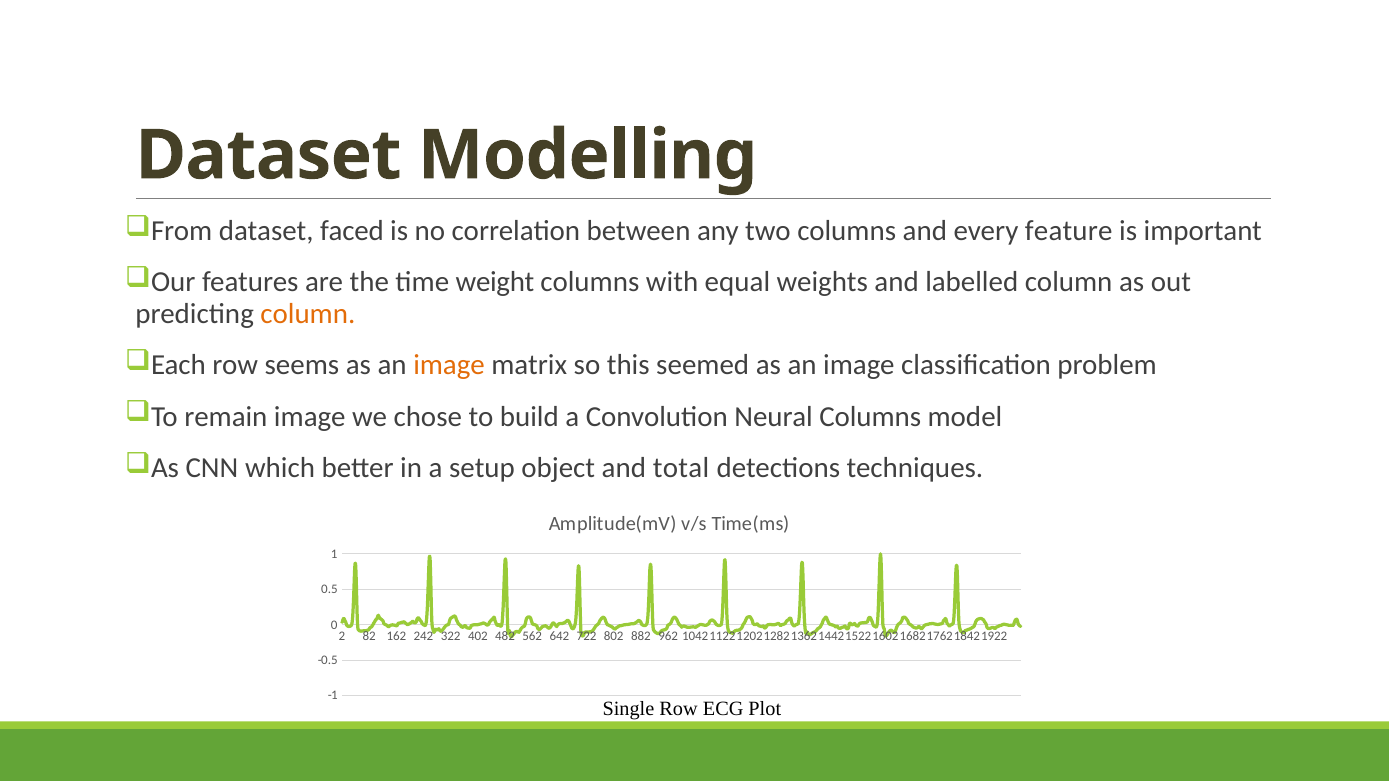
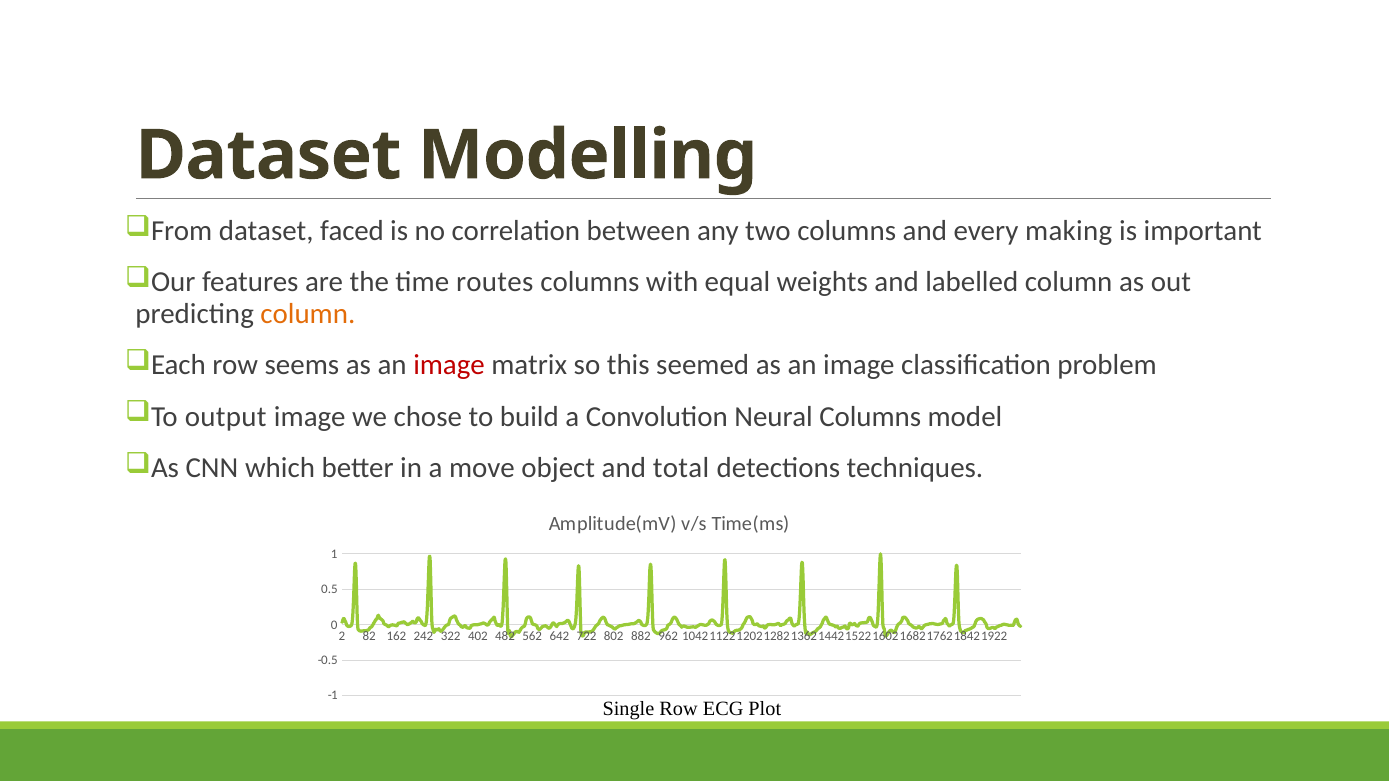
feature: feature -> making (1069, 231)
weight: weight -> routes (495, 282)
image colour: orange -> red (449, 365)
remain: remain -> output (226, 417)
setup: setup -> move (482, 468)
